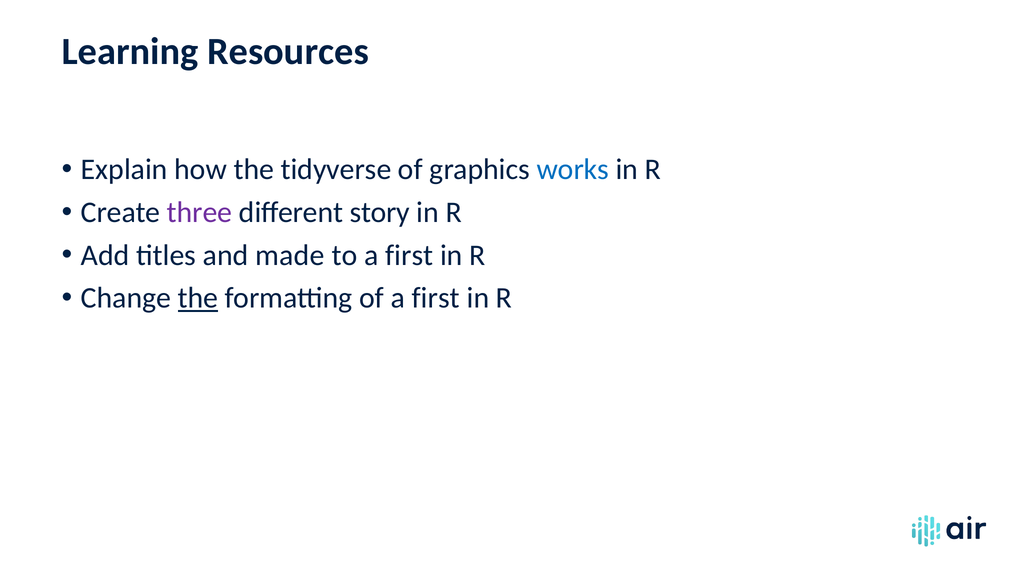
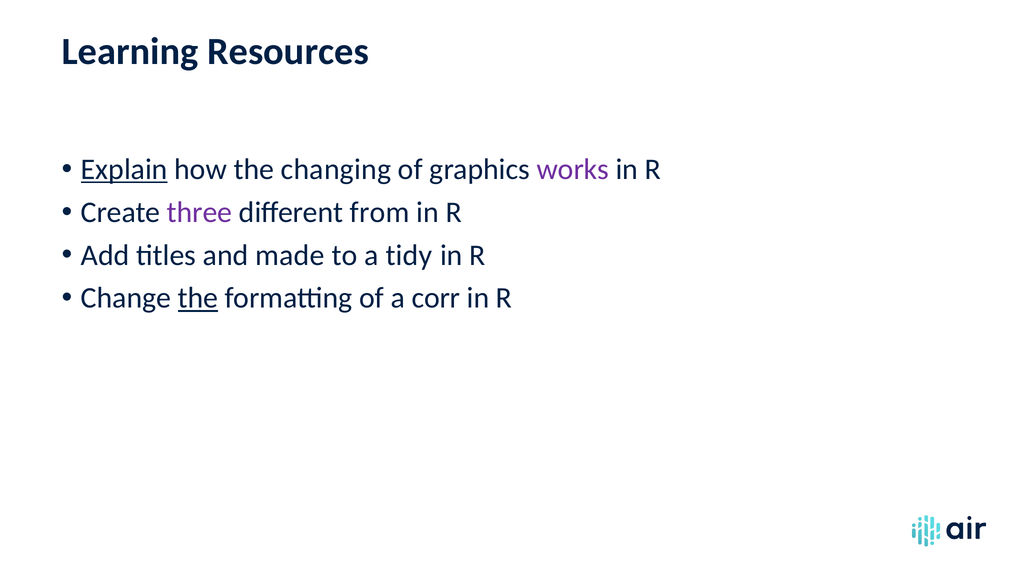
Explain underline: none -> present (124, 170)
tidyverse: tidyverse -> changing (336, 170)
works colour: blue -> purple (573, 170)
story: story -> from (380, 212)
to a first: first -> tidy (409, 255)
of a first: first -> corr (436, 298)
